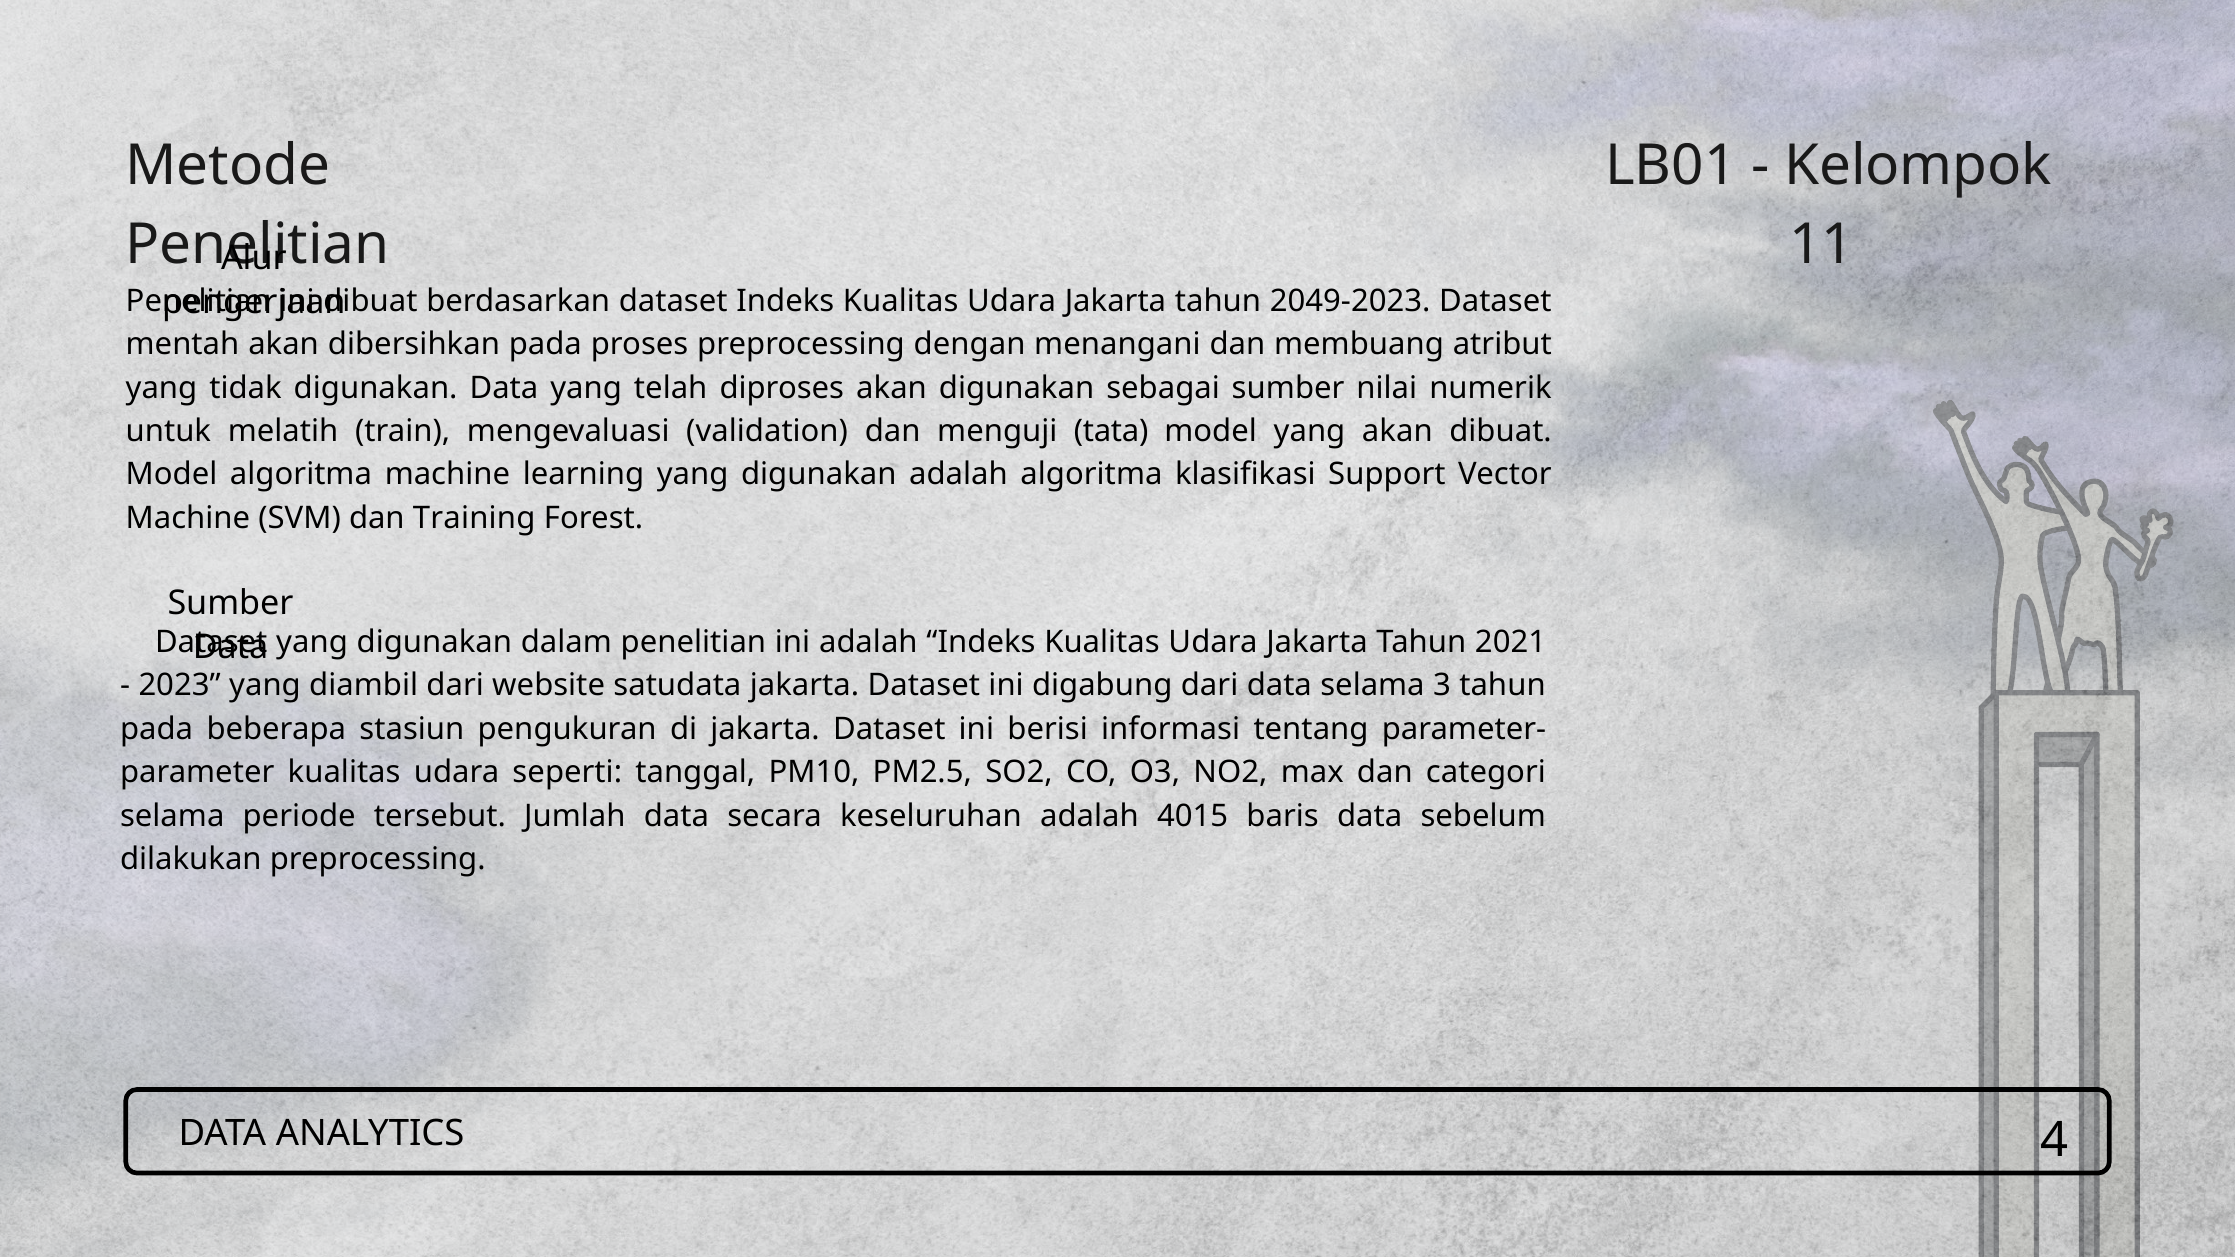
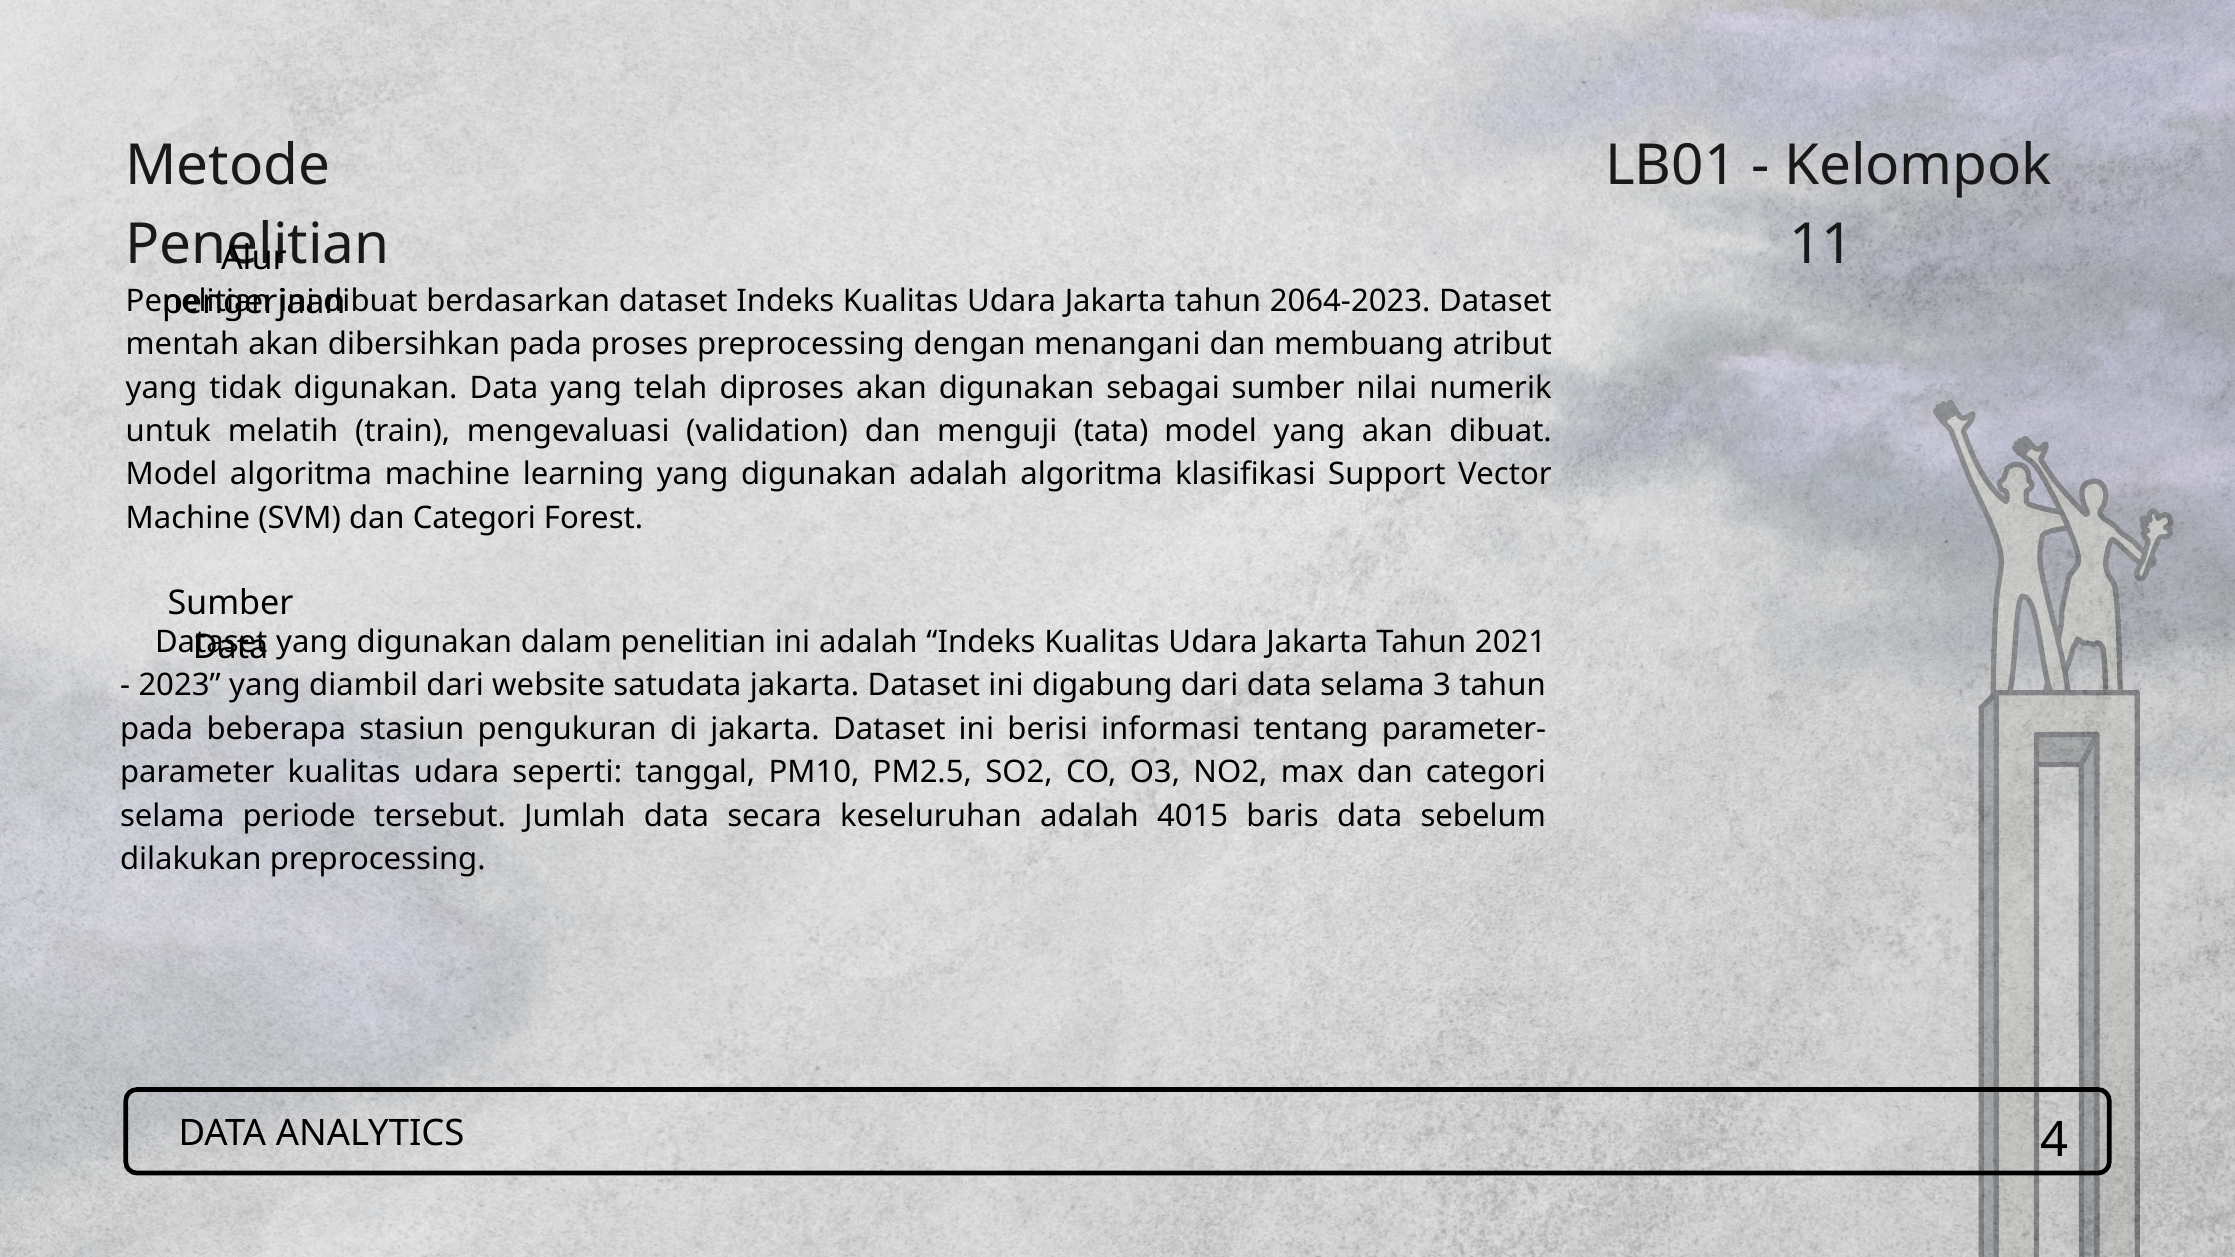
2049-2023: 2049-2023 -> 2064-2023 (1350, 301)
SVM dan Training: Training -> Categori (474, 518)
